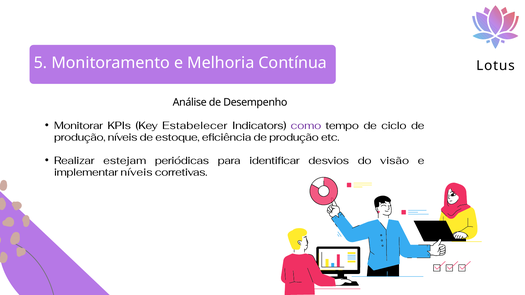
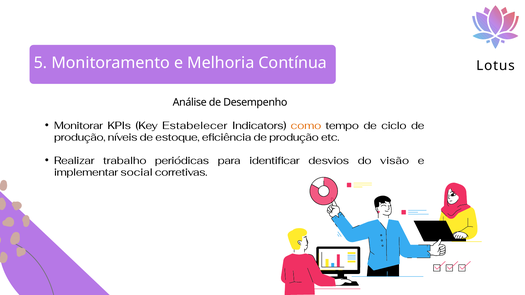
como colour: purple -> orange (306, 126)
estejam: estejam -> trabalho (125, 161)
implementar níveis: níveis -> social (137, 172)
